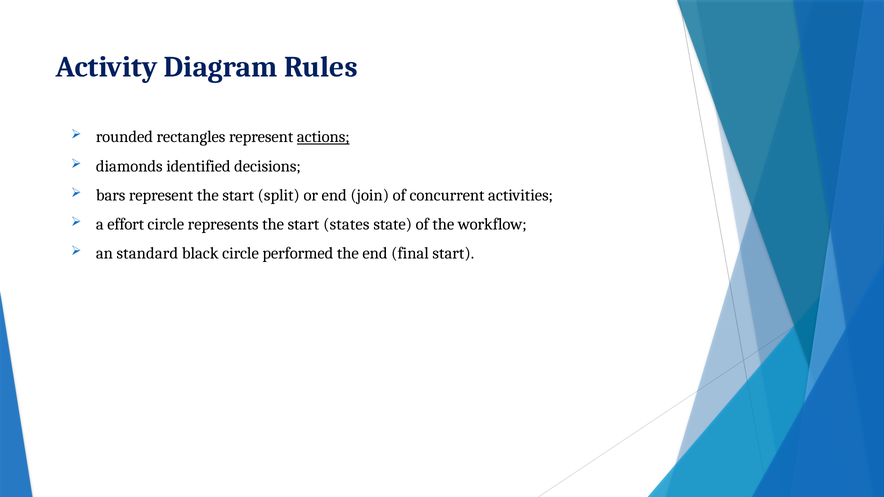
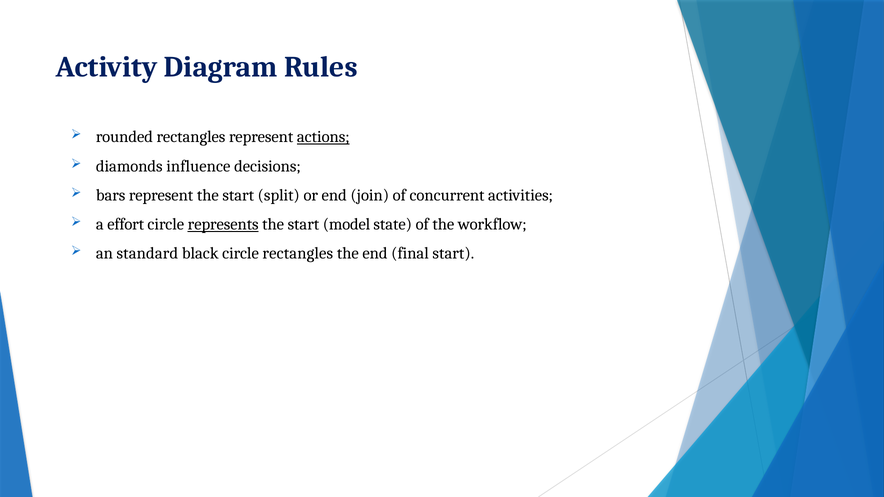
identified: identified -> influence (198, 166)
represents underline: none -> present (223, 224)
states: states -> model (346, 224)
circle performed: performed -> rectangles (298, 253)
